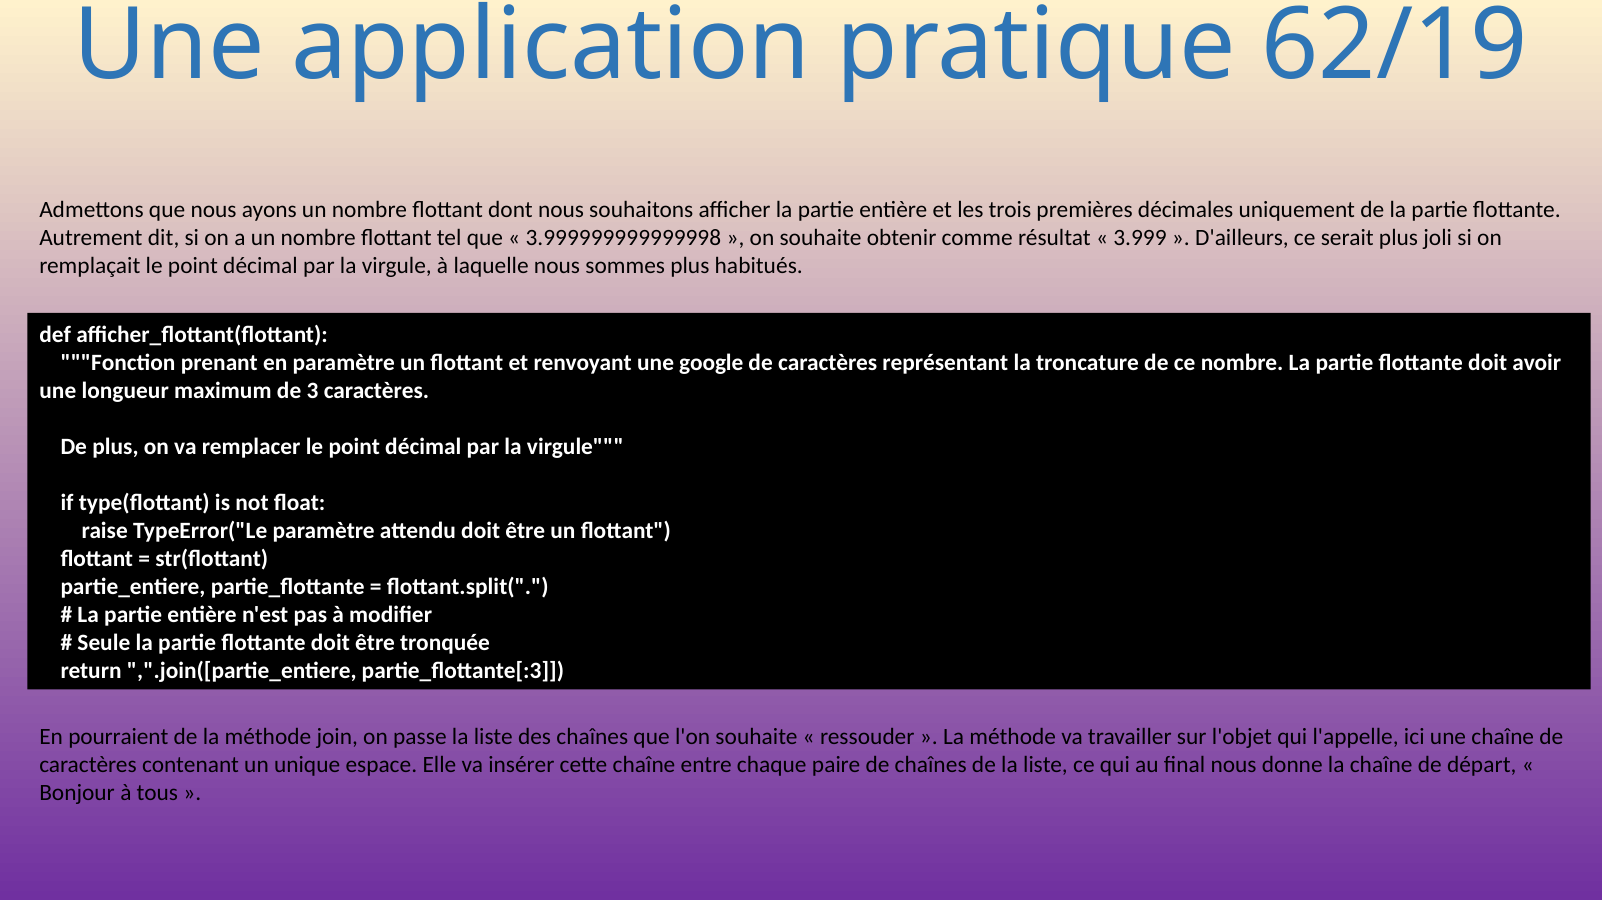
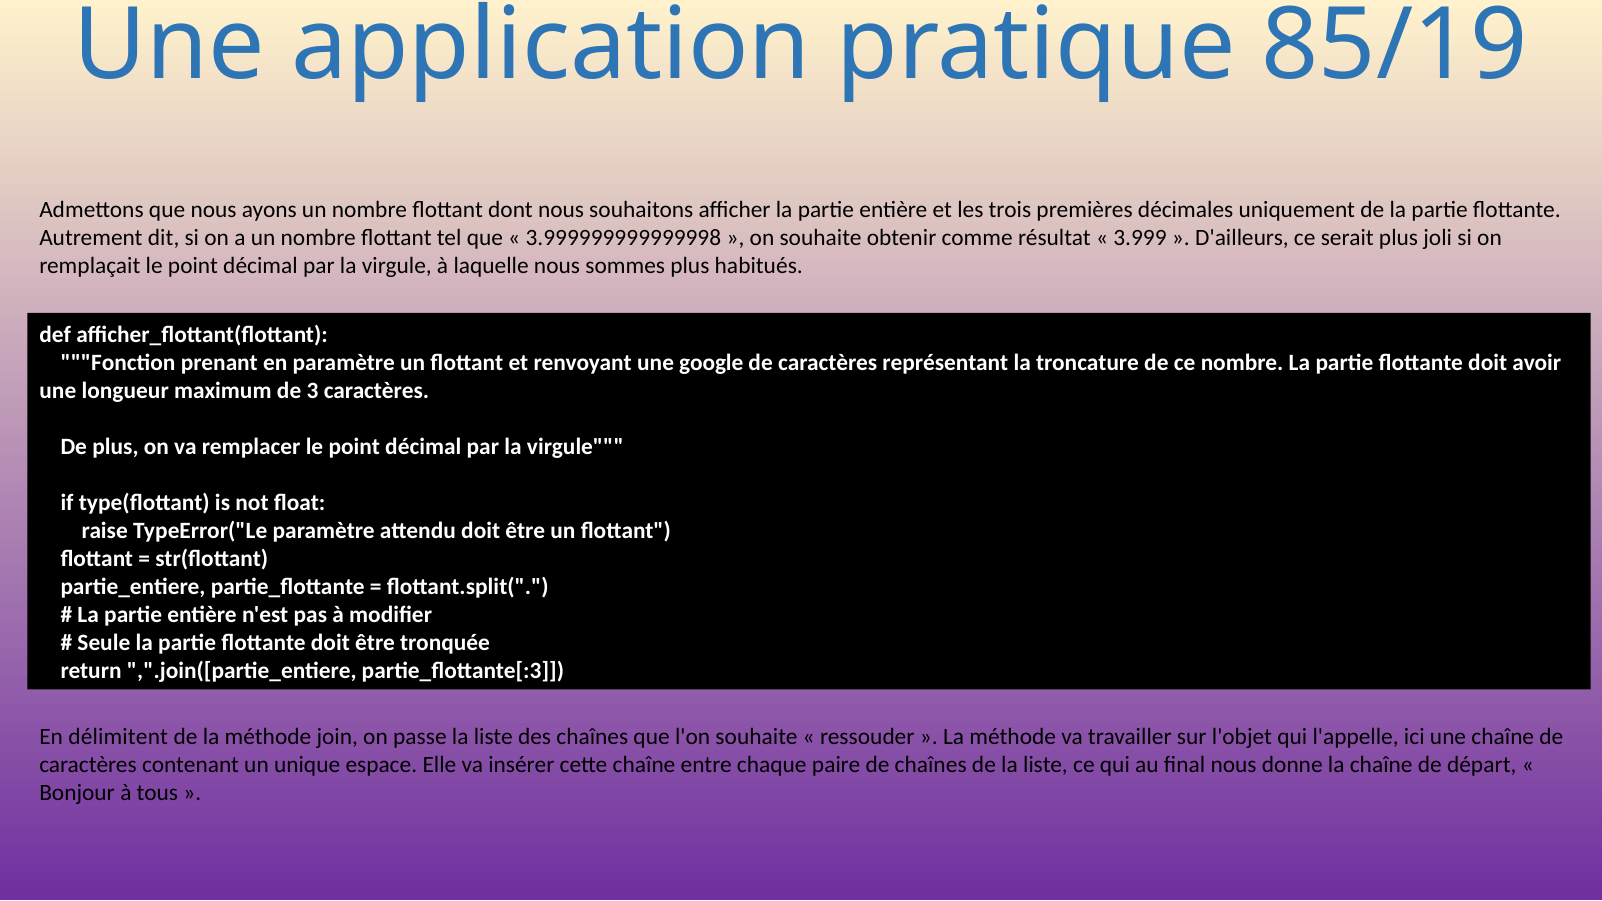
62/19: 62/19 -> 85/19 (1395, 46)
pourraient: pourraient -> délimitent (118, 737)
